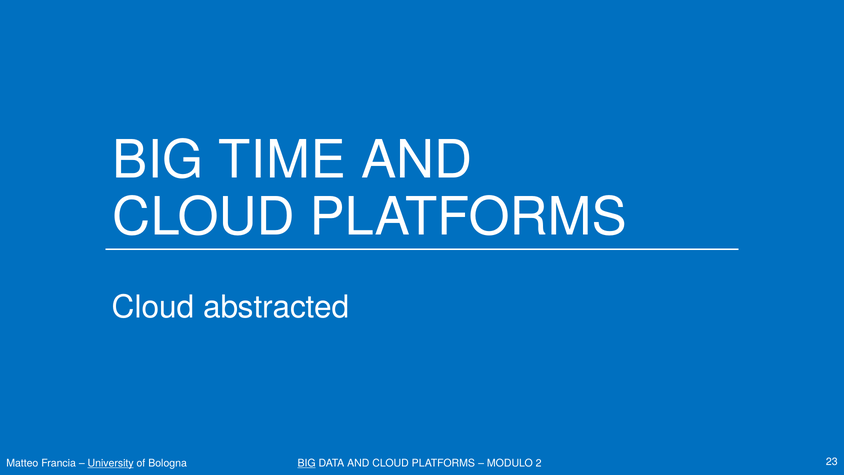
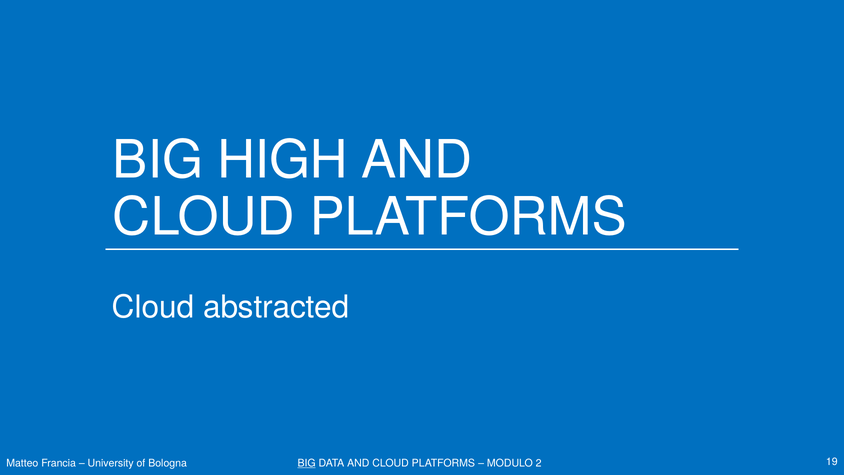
TIME: TIME -> HIGH (283, 160)
University underline: present -> none (111, 463)
23: 23 -> 19 (832, 462)
